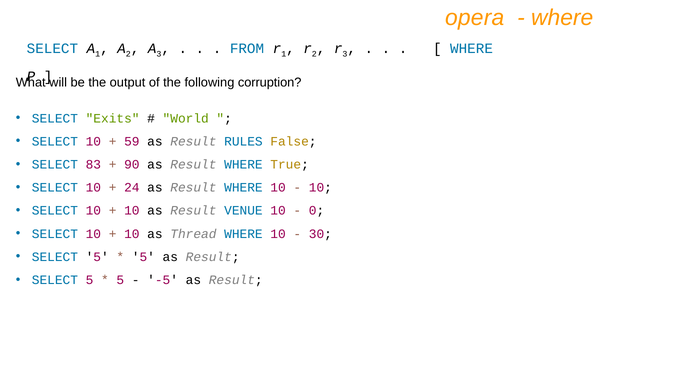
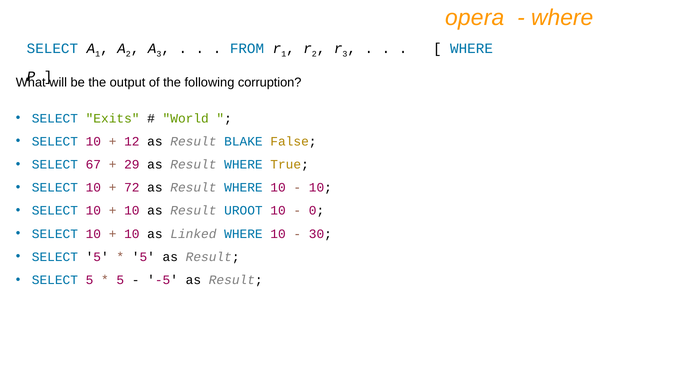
59: 59 -> 12 (132, 141)
RULES: RULES -> BLAKE (243, 141)
83: 83 -> 67 (93, 164)
90: 90 -> 29 (132, 164)
24: 24 -> 72 (132, 187)
VENUE: VENUE -> UROOT (243, 211)
Thread: Thread -> Linked (193, 234)
